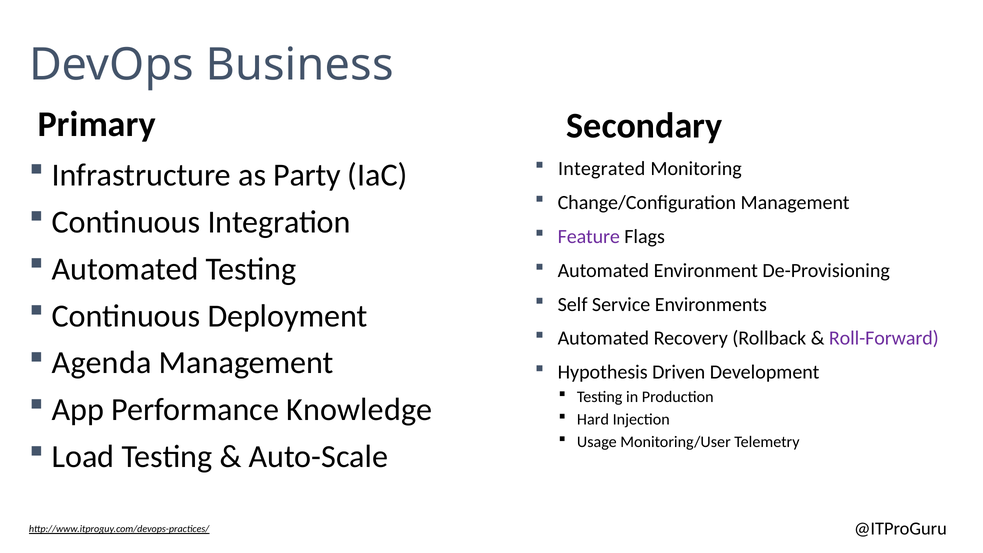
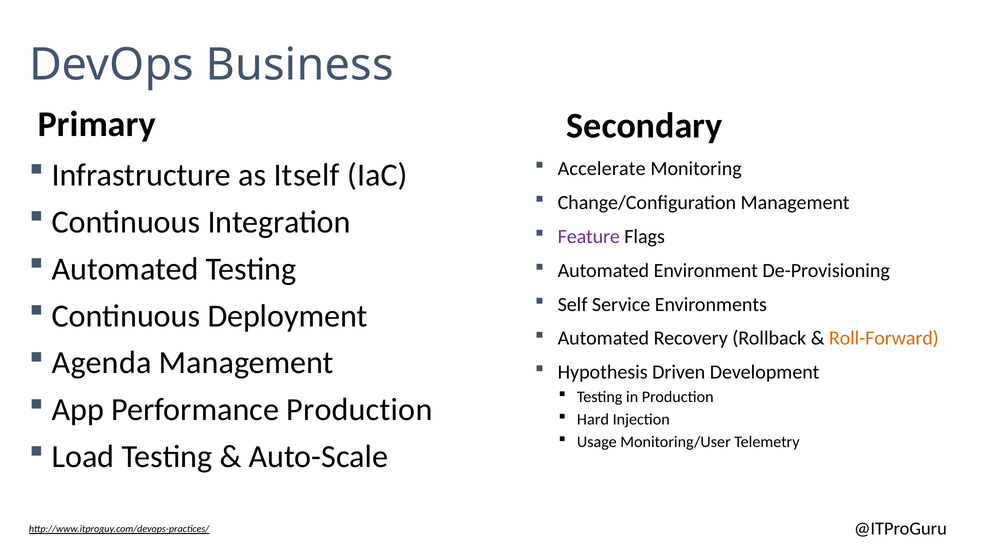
Integrated: Integrated -> Accelerate (602, 169)
Party: Party -> Itself (307, 175)
Roll-Forward colour: purple -> orange (884, 338)
Performance Knowledge: Knowledge -> Production (359, 410)
